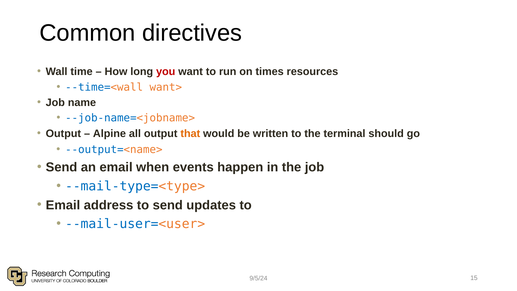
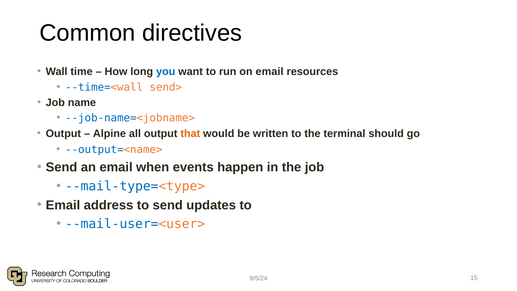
you colour: red -> blue (166, 72)
on times: times -> email (270, 72)
want>: want> -> send> (166, 87)
